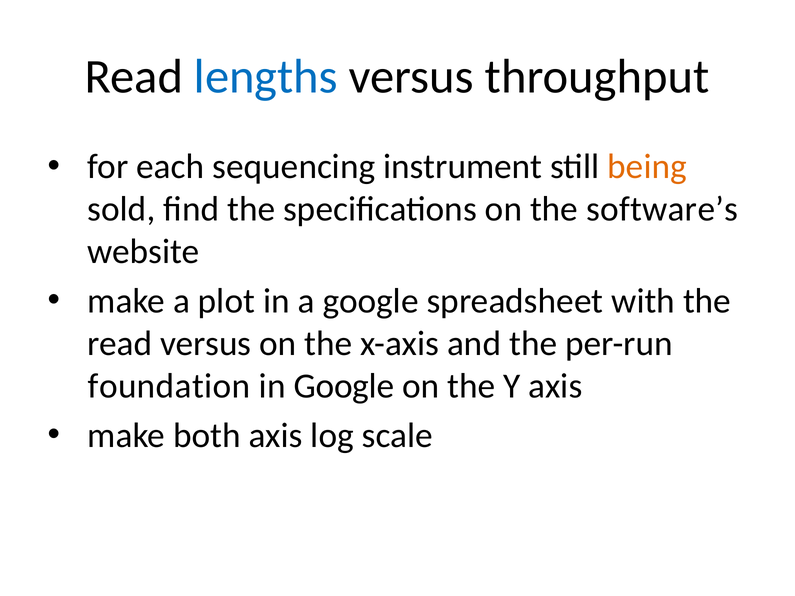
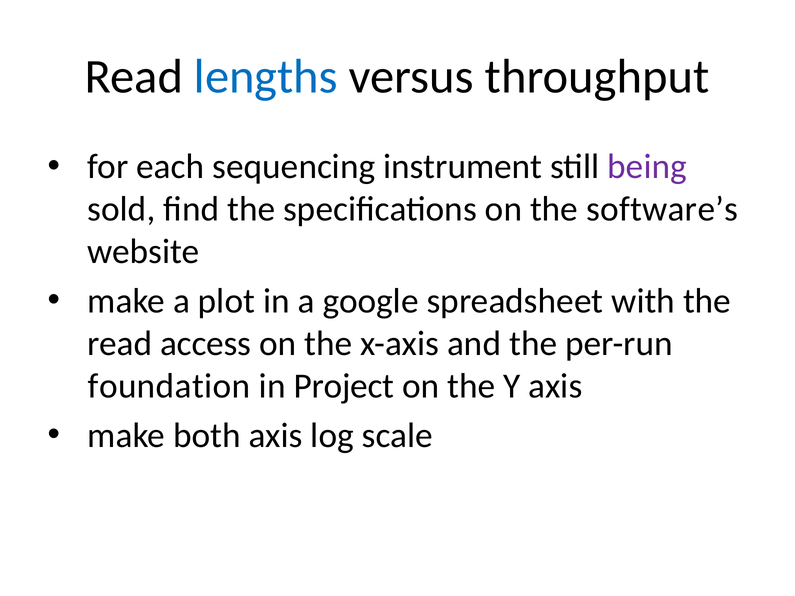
being colour: orange -> purple (647, 167)
read versus: versus -> access (206, 344)
in Google: Google -> Project (344, 386)
